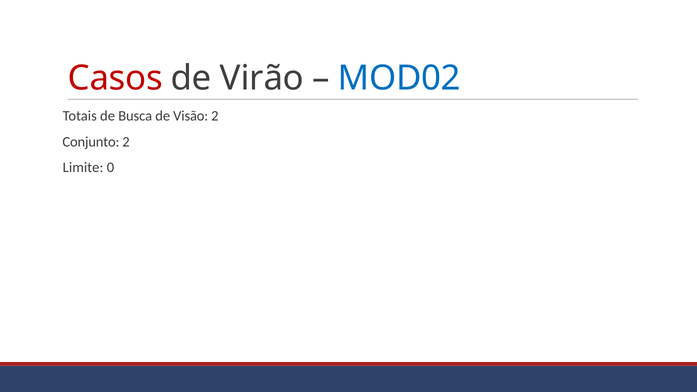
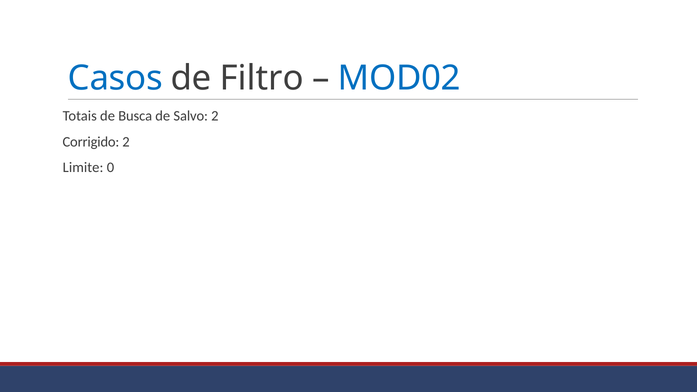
Casos colour: red -> blue (115, 78)
Virão: Virão -> Filtro (262, 78)
Visão: Visão -> Salvo (191, 116)
Conjunto: Conjunto -> Corrigido (91, 142)
